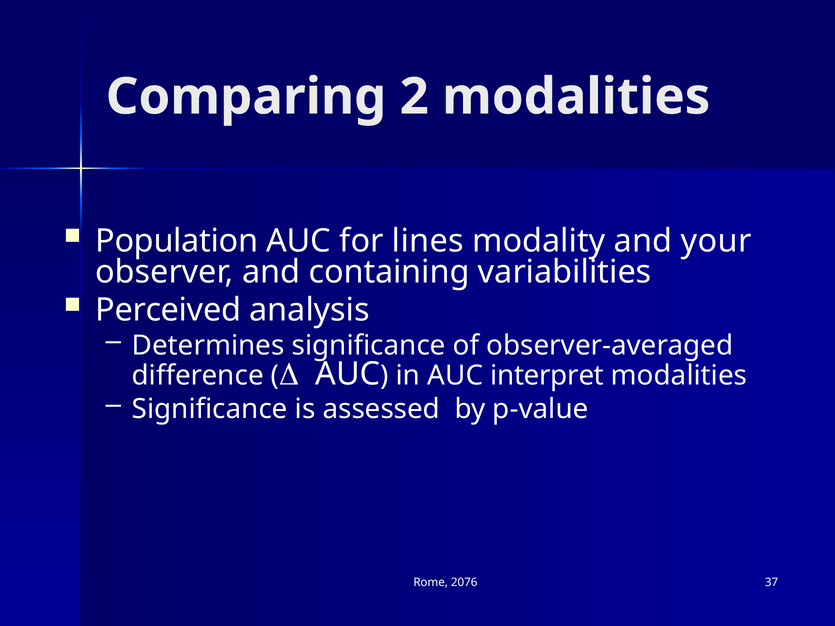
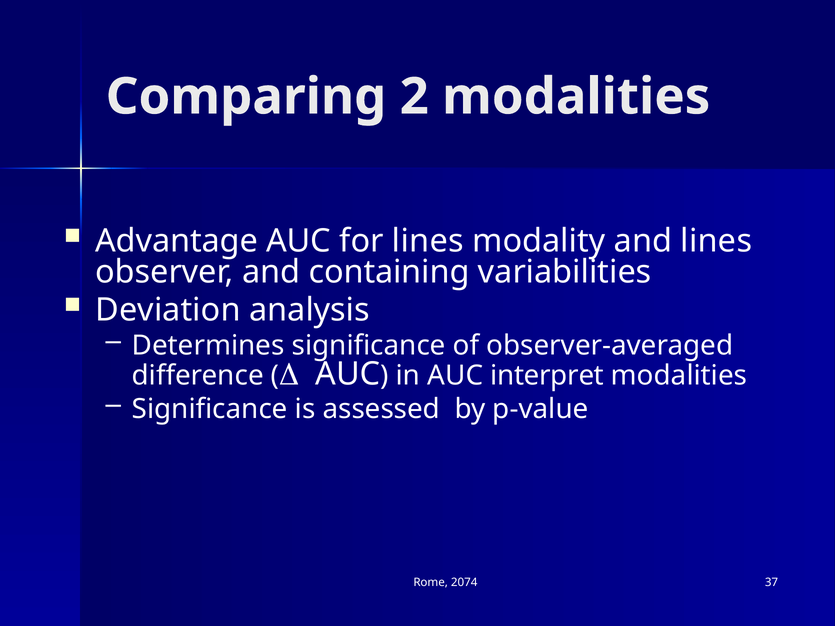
Population: Population -> Advantage (177, 241)
and your: your -> lines (716, 241)
Perceived: Perceived -> Deviation (168, 310)
2076: 2076 -> 2074 (464, 583)
